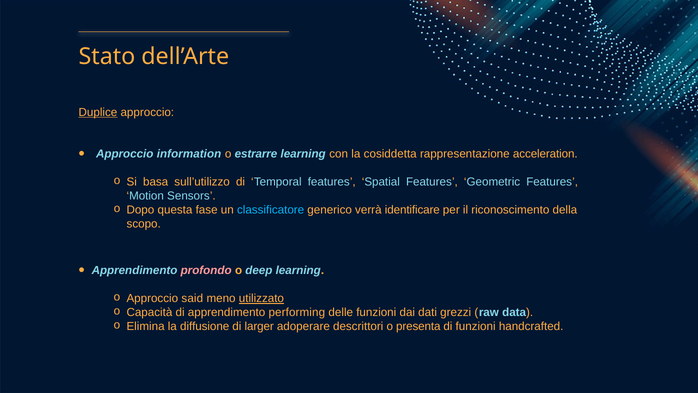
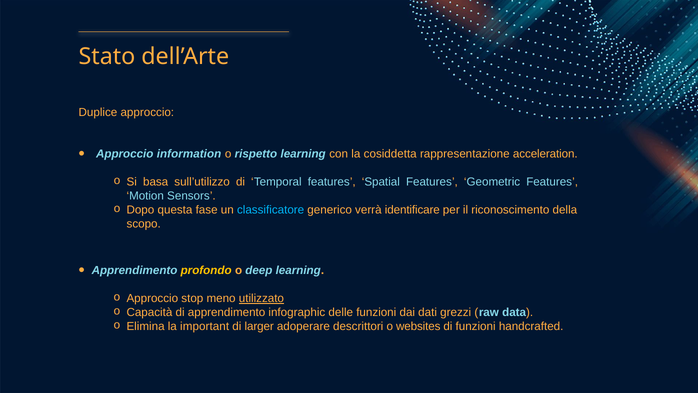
Duplice underline: present -> none (98, 112)
estrarre: estrarre -> rispetto (256, 154)
profondo colour: pink -> yellow (206, 270)
said: said -> stop (192, 298)
performing: performing -> infographic (297, 312)
diffusione: diffusione -> important (205, 326)
presenta: presenta -> websites (418, 326)
